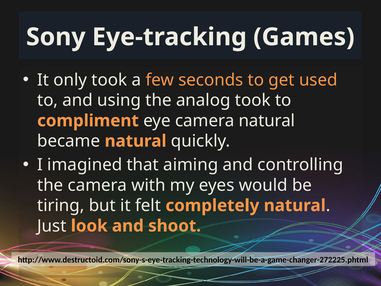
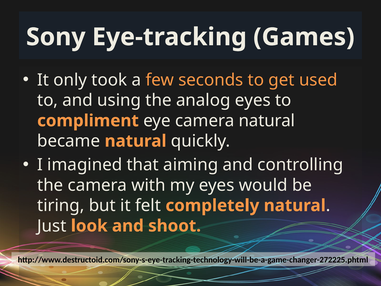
analog took: took -> eyes (253, 100)
